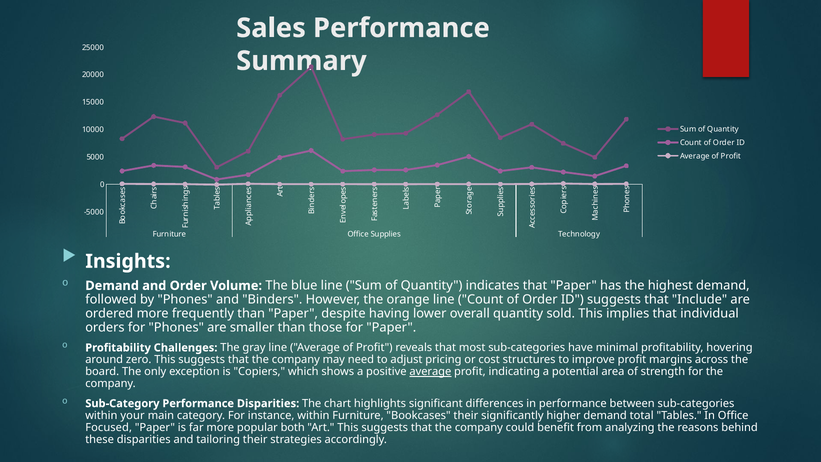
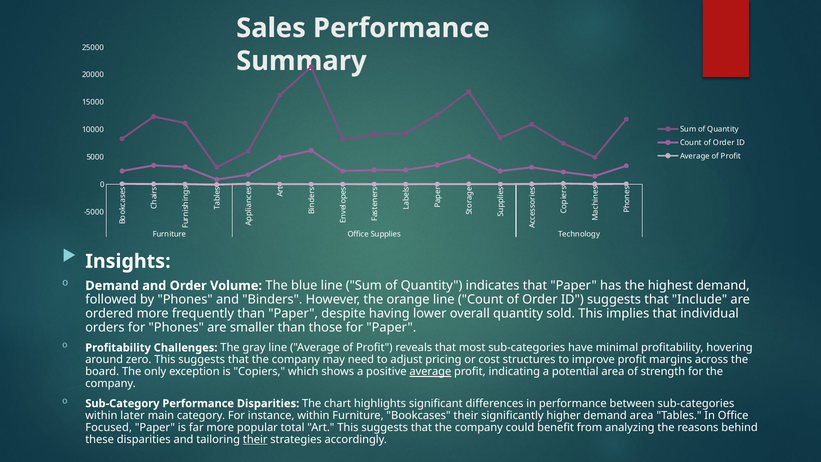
your: your -> later (133, 415)
demand total: total -> area (642, 415)
both: both -> total (293, 427)
their underline: none -> present (255, 439)
